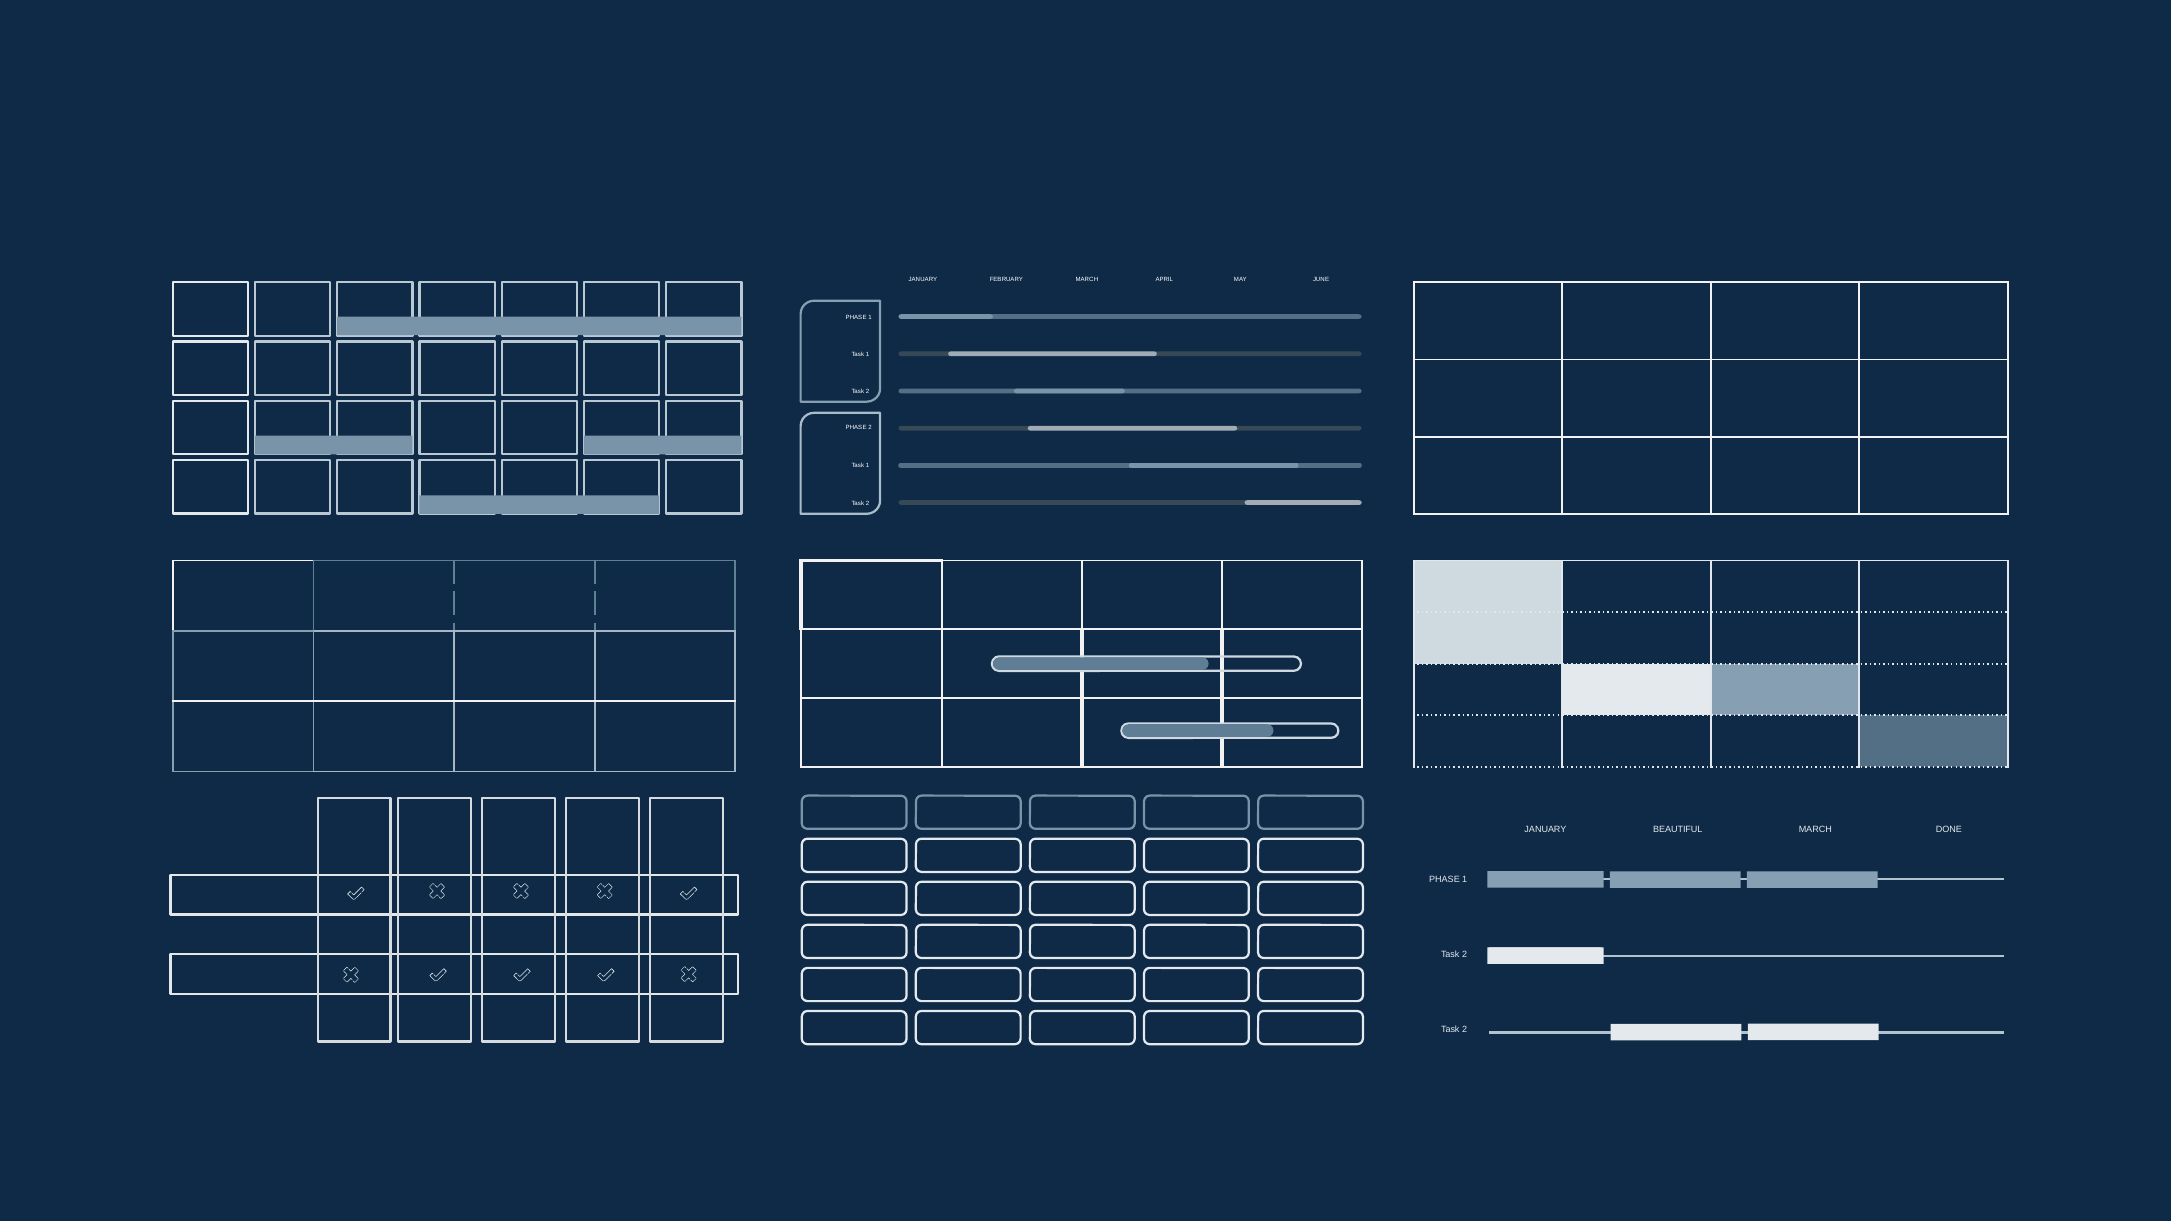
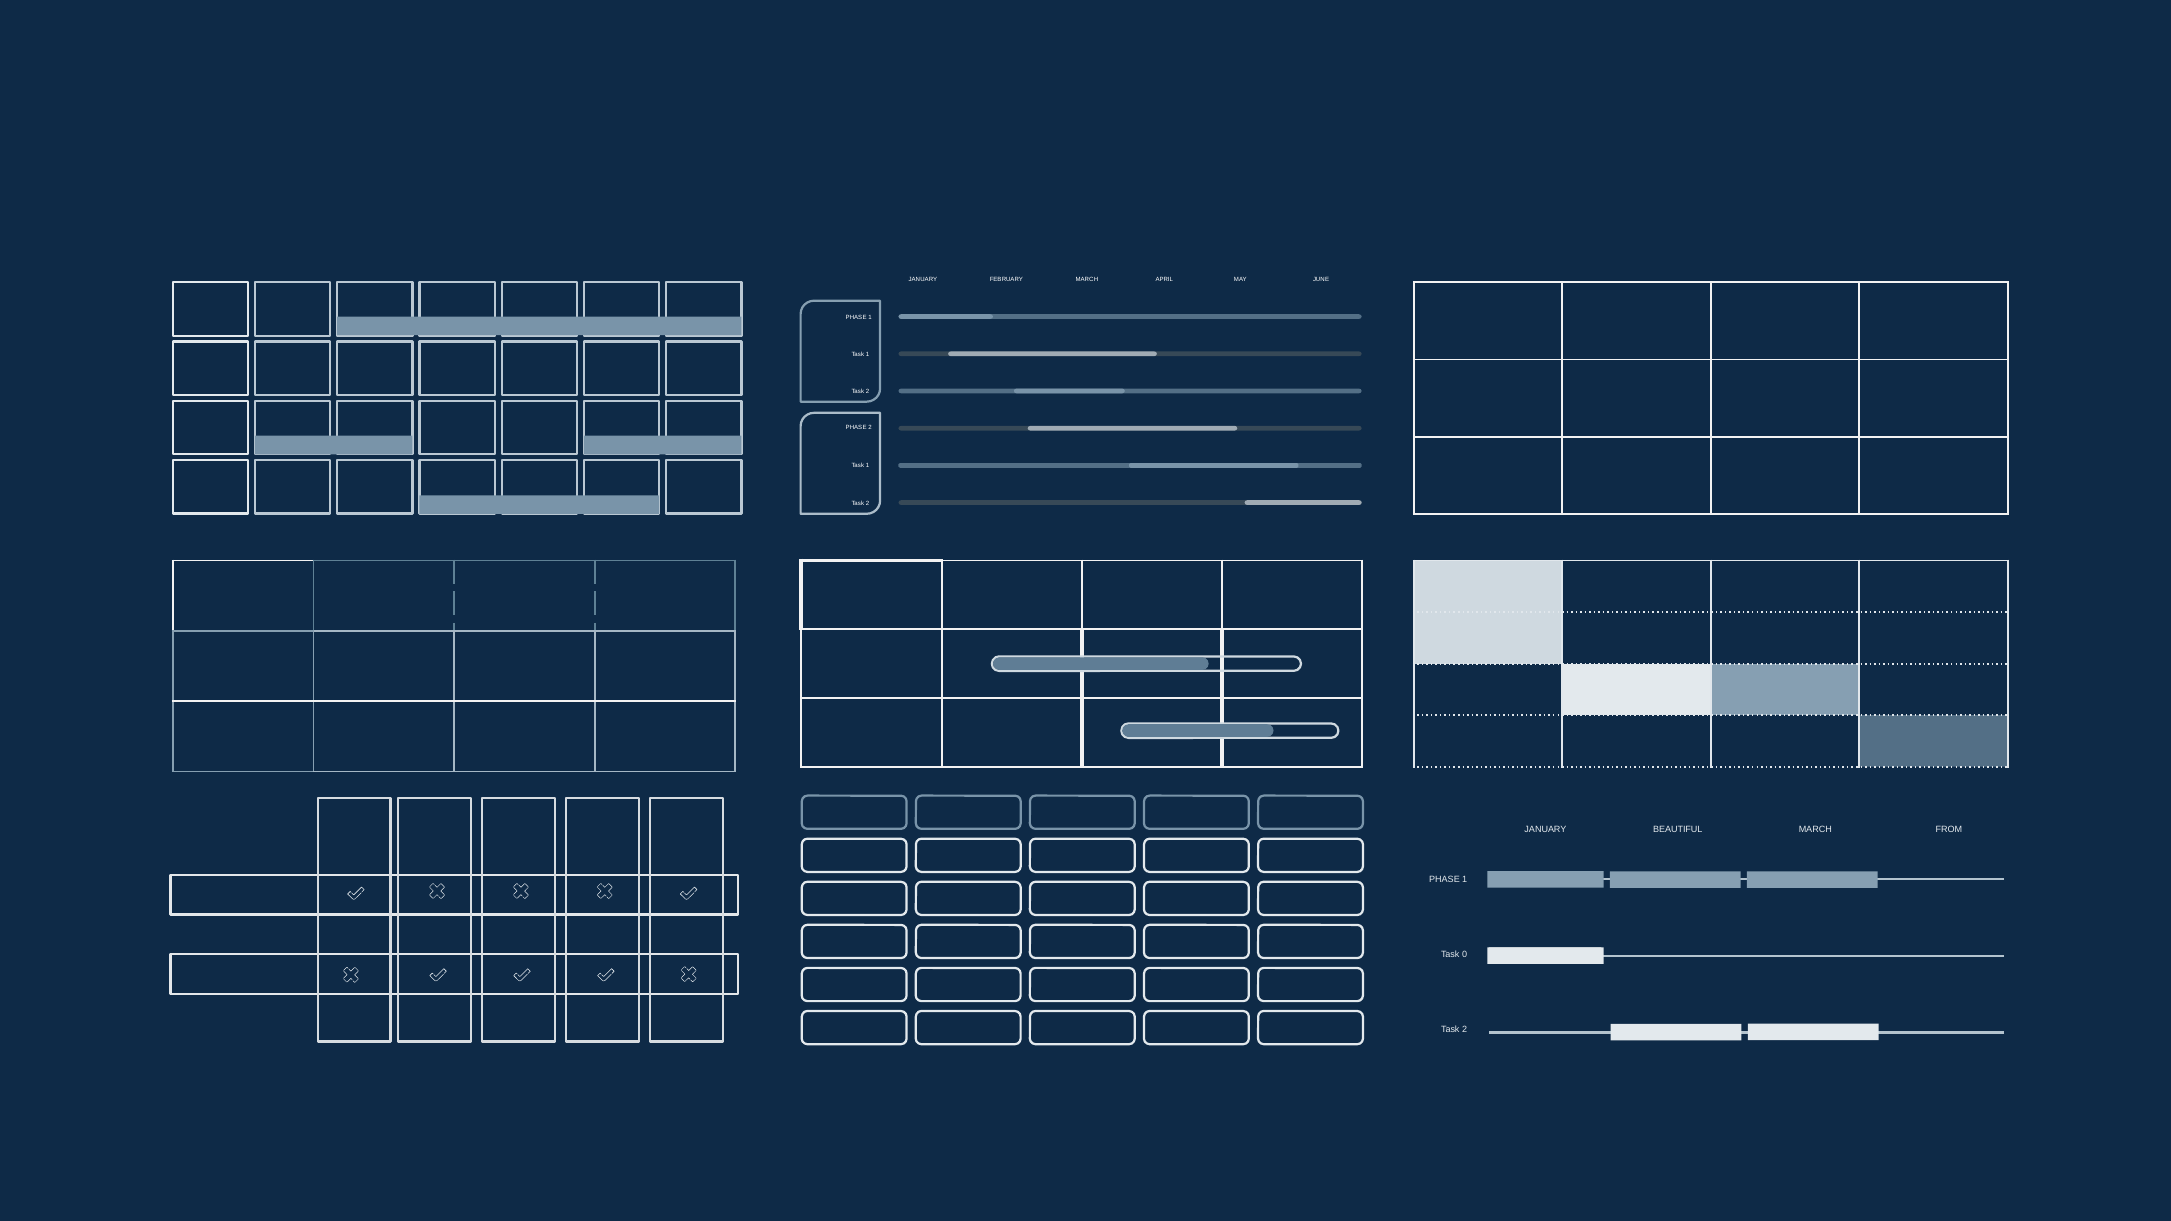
DONE: DONE -> FROM (1949, 830)
2: 2 -> 0 (1465, 955)
